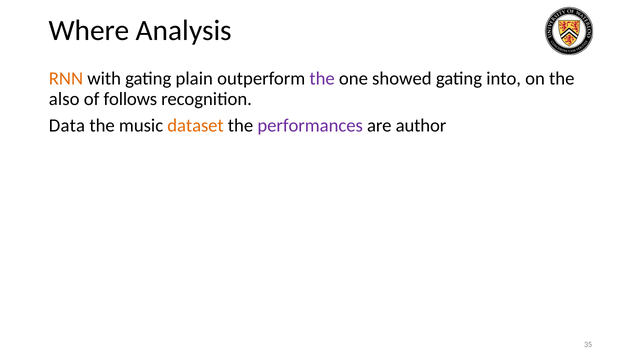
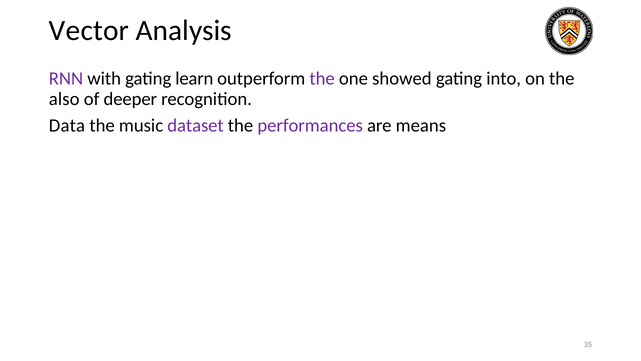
Where: Where -> Vector (89, 31)
RNN colour: orange -> purple (66, 79)
plain: plain -> learn (194, 79)
follows: follows -> deeper (130, 99)
dataset colour: orange -> purple (196, 126)
author: author -> means (421, 126)
